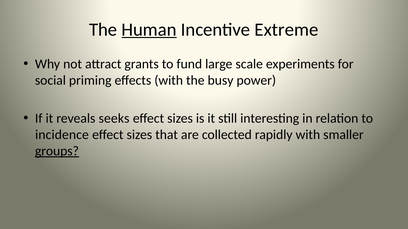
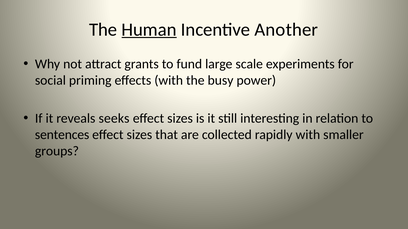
Extreme: Extreme -> Another (286, 30)
incidence: incidence -> sentences (62, 135)
groups underline: present -> none (57, 151)
